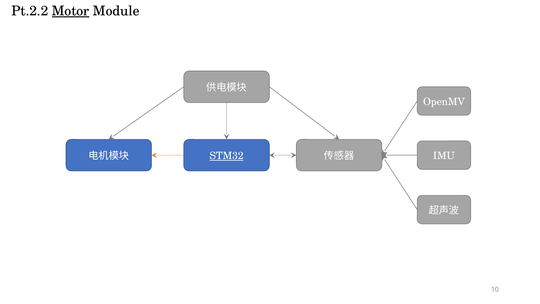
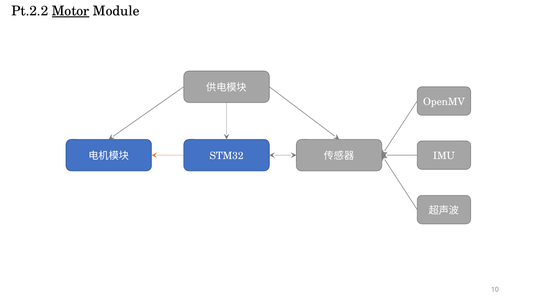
STM32 underline: present -> none (227, 156)
